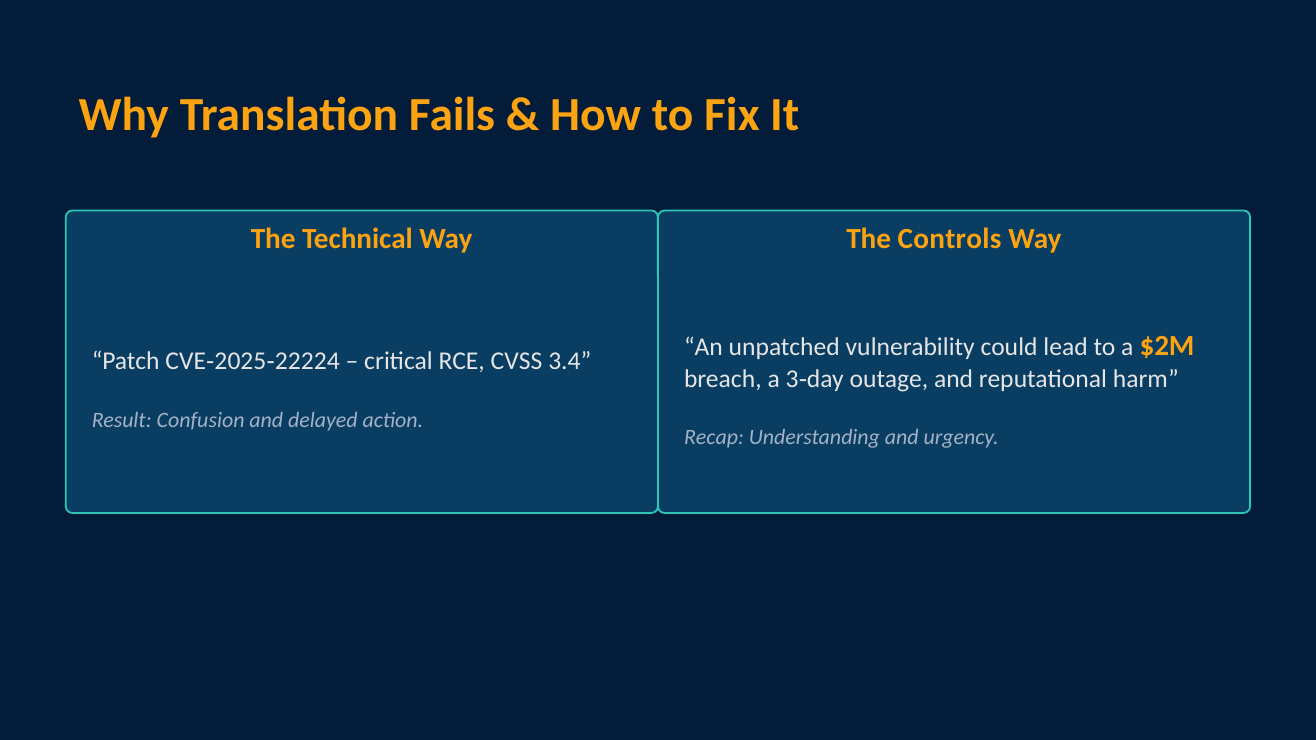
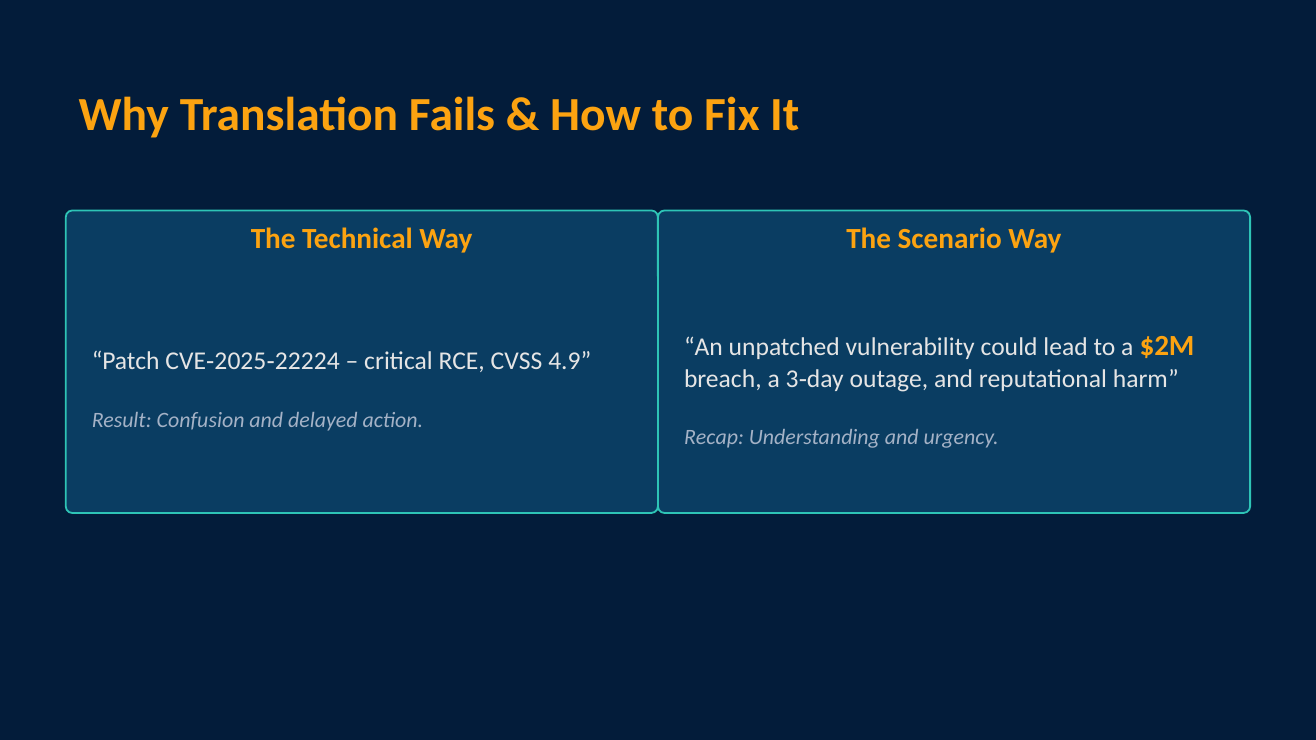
Controls: Controls -> Scenario (950, 239)
3.4: 3.4 -> 4.9 (570, 361)
